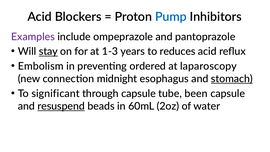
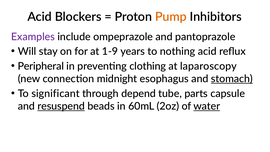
Pump colour: blue -> orange (171, 17)
stay underline: present -> none (48, 51)
1-3: 1-3 -> 1-9 (110, 51)
reduces: reduces -> nothing (178, 51)
Embolism: Embolism -> Peripheral (41, 66)
ordered: ordered -> clothing (148, 66)
through capsule: capsule -> depend (139, 93)
been: been -> parts (196, 93)
water underline: none -> present (207, 106)
